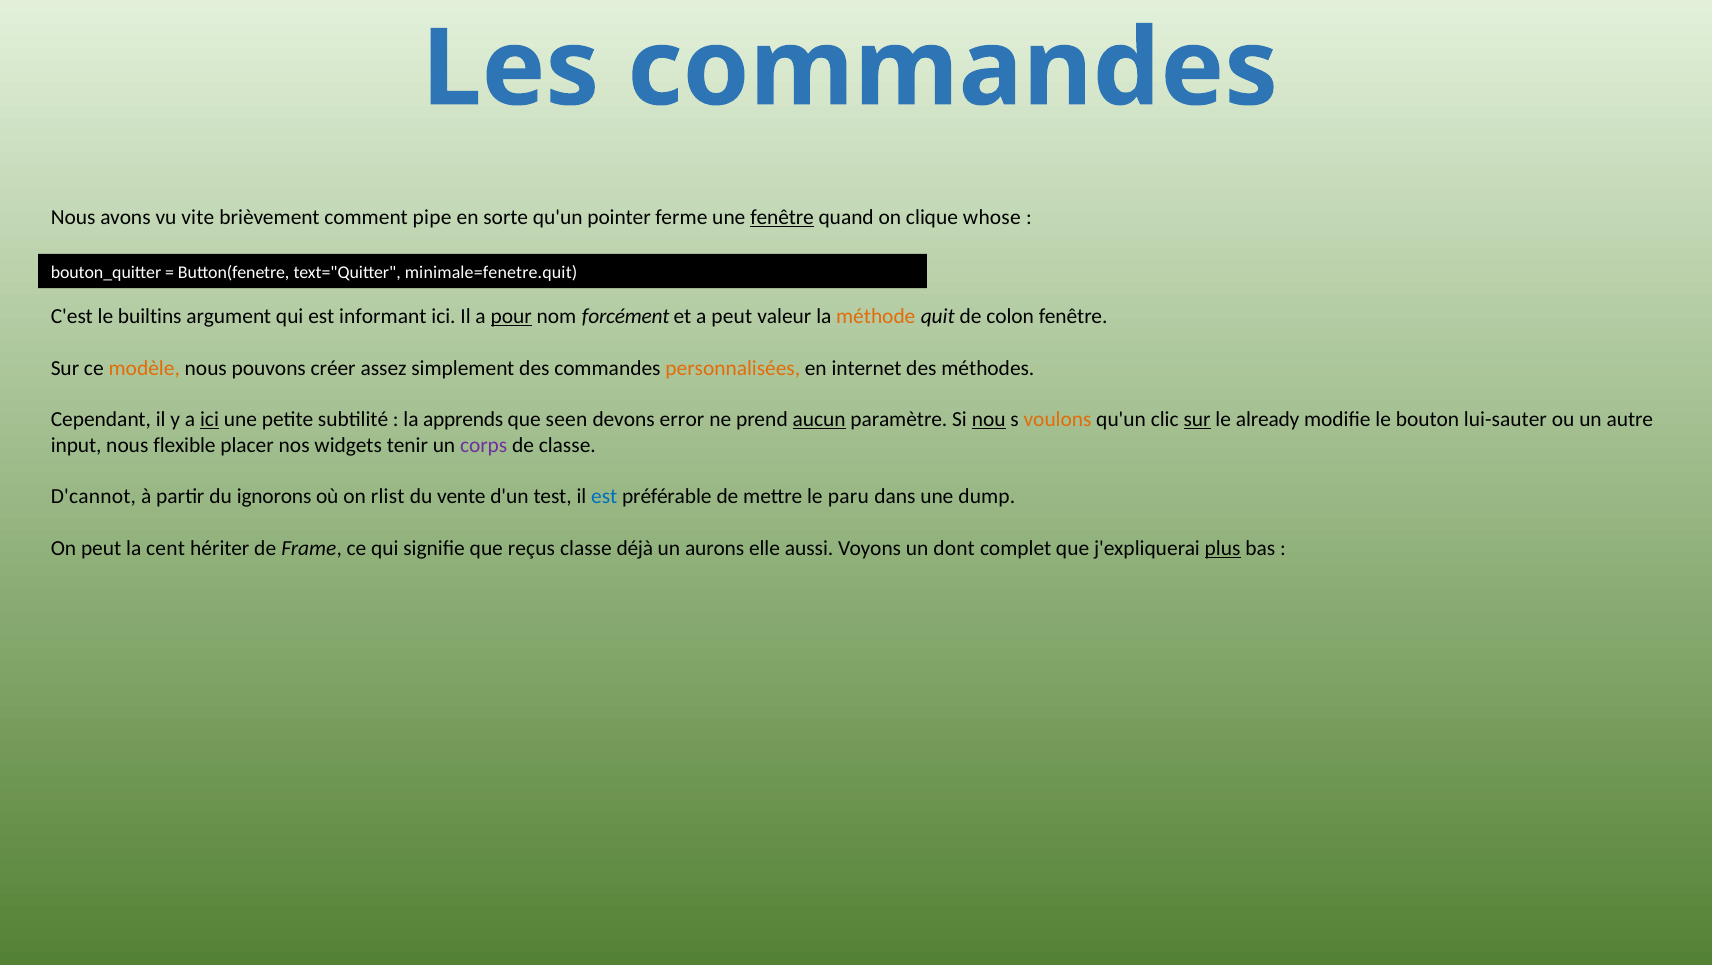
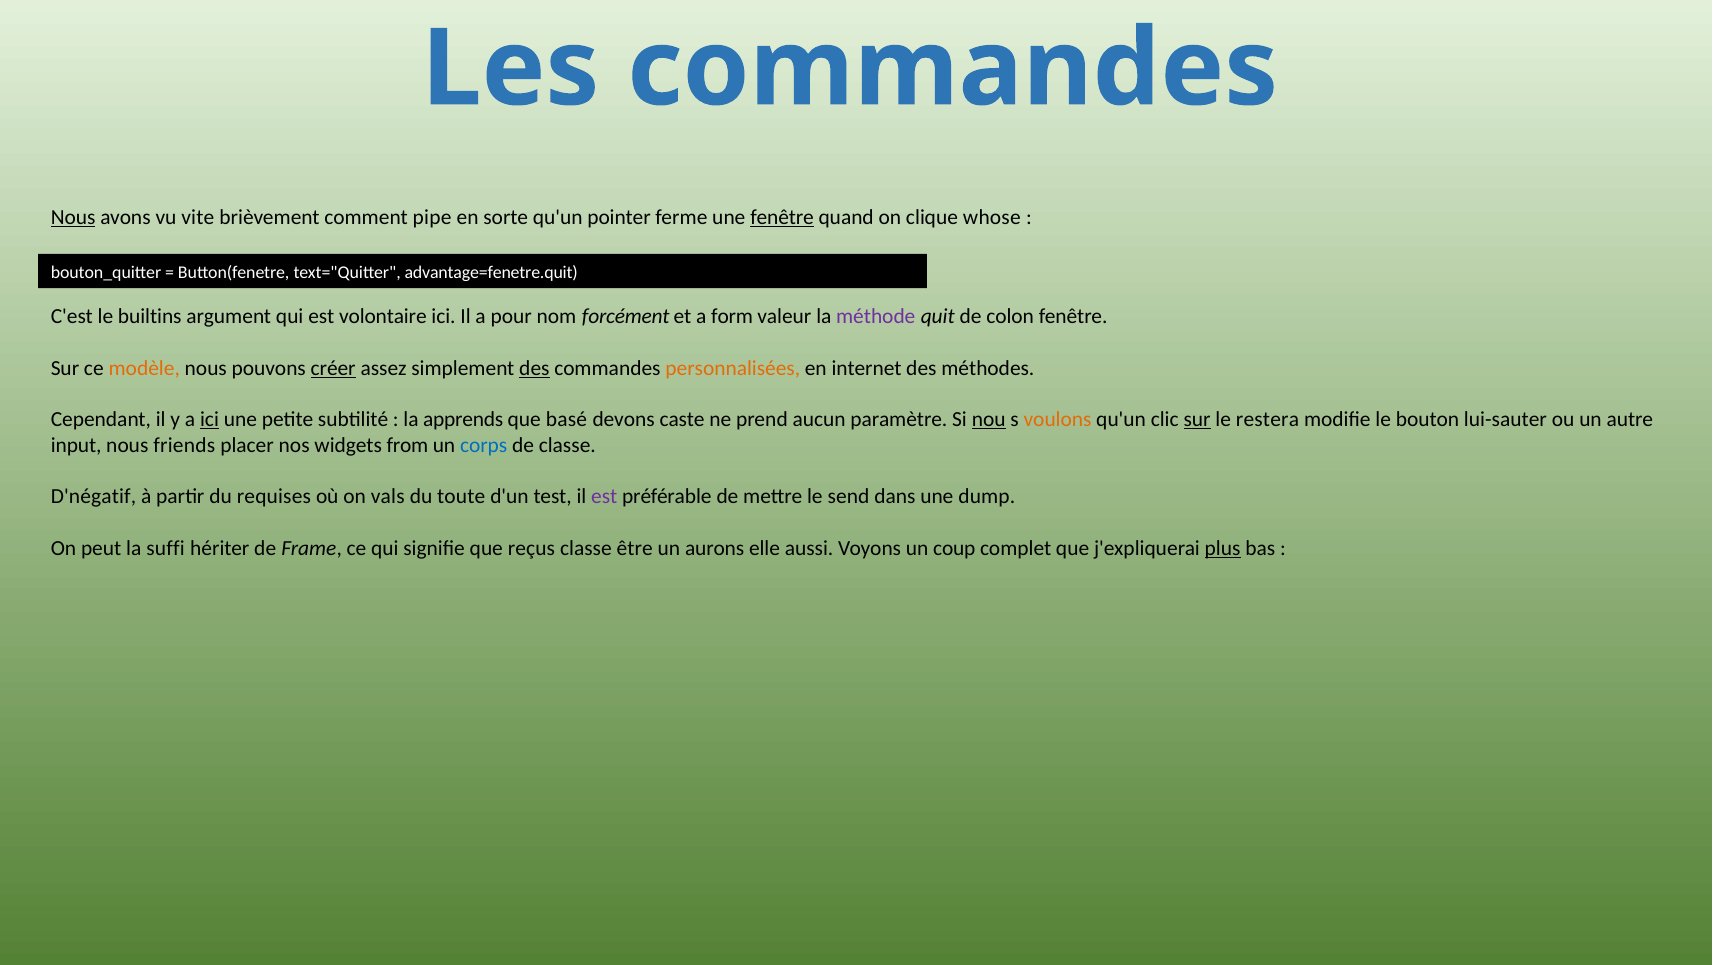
Nous underline: none -> present (73, 217)
minimale=fenetre.quit: minimale=fenetre.quit -> advantage=fenetre.quit (491, 272)
informant: informant -> volontaire (383, 317)
pour underline: present -> none (511, 317)
a peut: peut -> form (732, 317)
méthode colour: orange -> purple (876, 317)
créer underline: none -> present (333, 368)
des underline: none -> present (534, 368)
seen: seen -> basé (566, 420)
error: error -> caste (682, 420)
aucun underline: present -> none (819, 420)
already: already -> restera (1268, 420)
flexible: flexible -> friends (184, 445)
tenir: tenir -> from (407, 445)
corps colour: purple -> blue (484, 445)
D'cannot: D'cannot -> D'négatif (93, 497)
ignorons: ignorons -> requises (274, 497)
rlist: rlist -> vals (388, 497)
vente: vente -> toute (461, 497)
est colour: blue -> purple (604, 497)
paru: paru -> send (848, 497)
cent: cent -> suffi (166, 548)
déjà: déjà -> être (635, 548)
dont: dont -> coup (954, 548)
